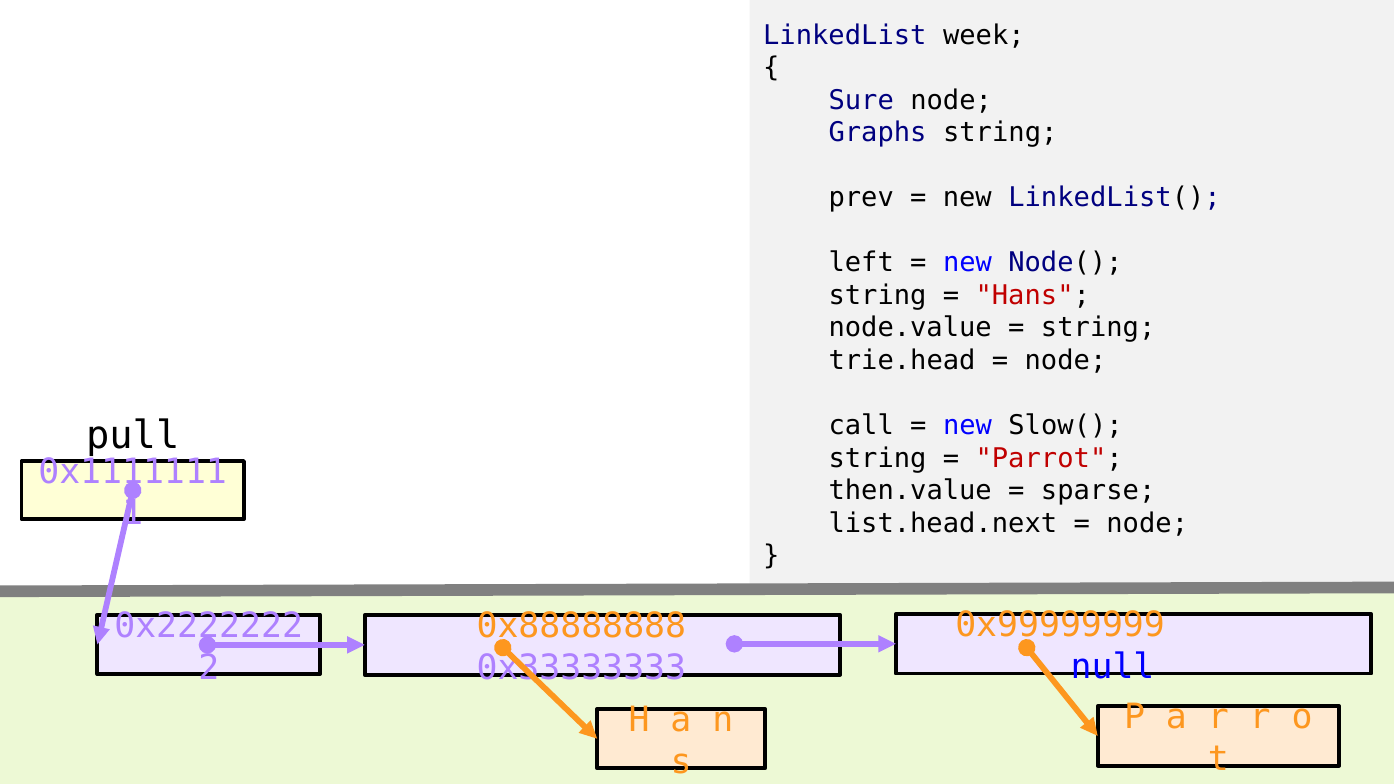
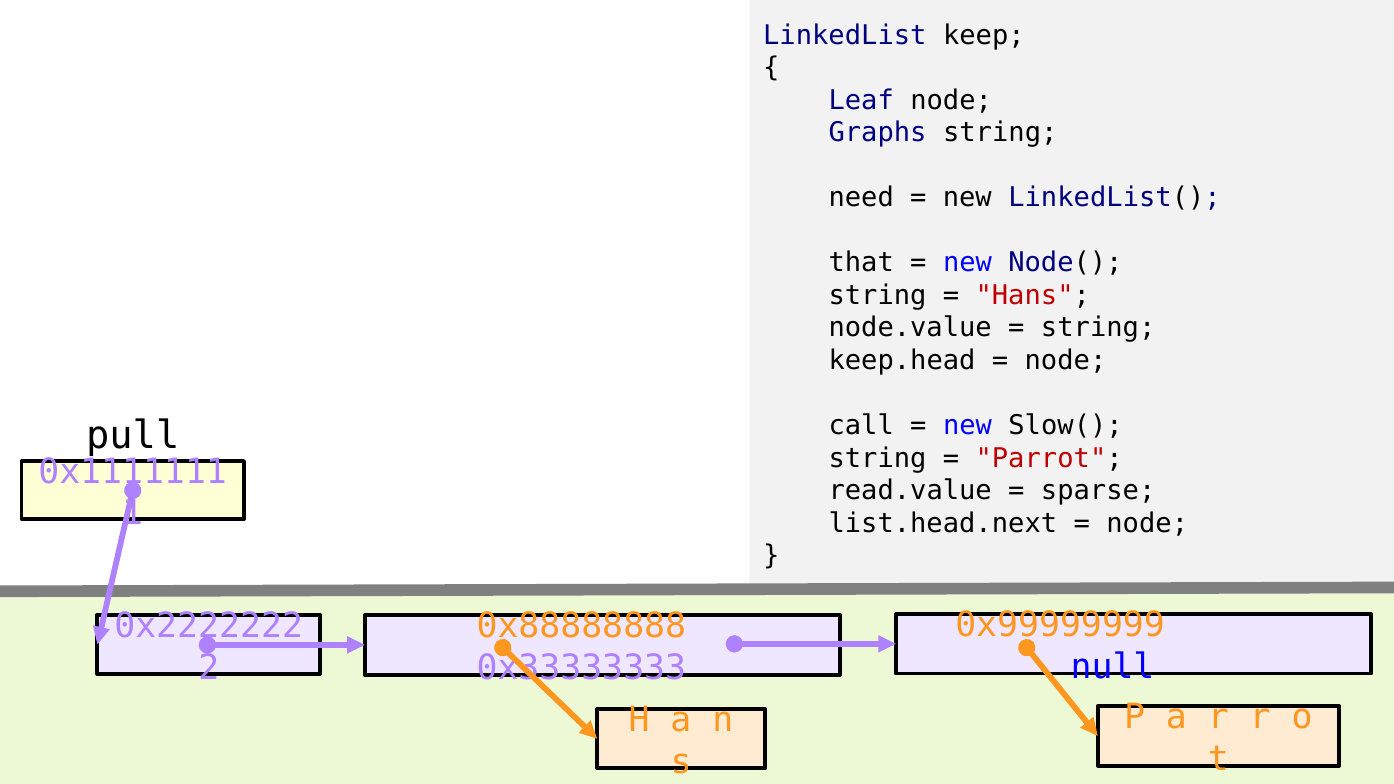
week: week -> keep (984, 35)
Sure: Sure -> Leaf (861, 100)
prev: prev -> need (861, 198)
left: left -> that (861, 263)
trie.head: trie.head -> keep.head (902, 361)
then.value: then.value -> read.value (910, 491)
